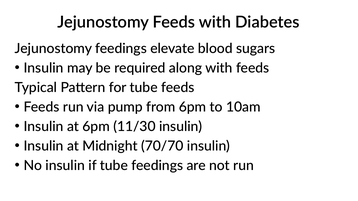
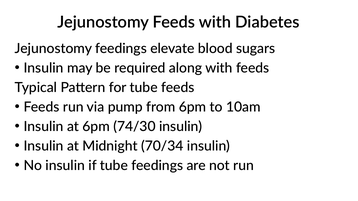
11/30: 11/30 -> 74/30 (134, 127)
70/70: 70/70 -> 70/34 (162, 146)
